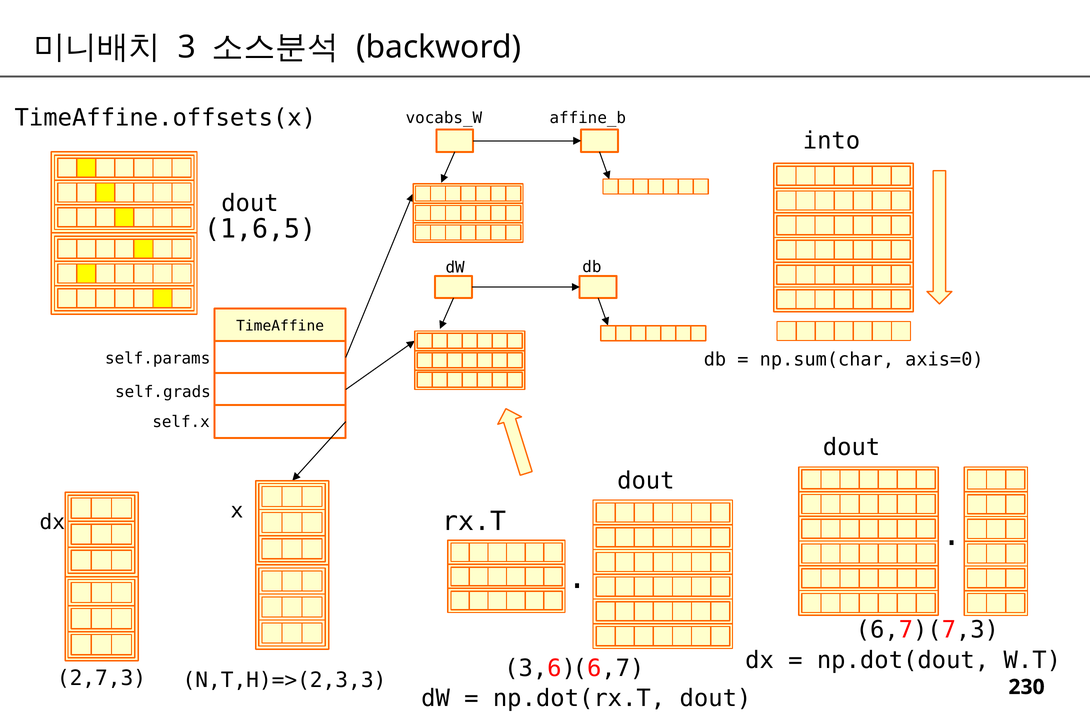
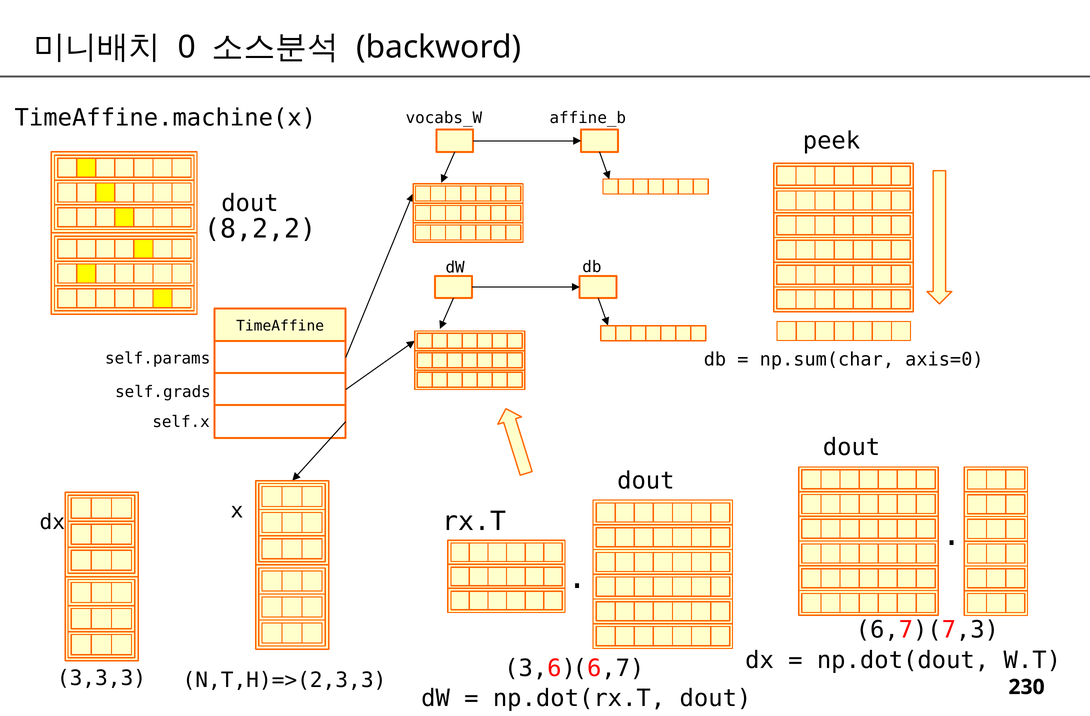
3: 3 -> 0 (187, 47)
TimeAffine.offsets(x: TimeAffine.offsets(x -> TimeAffine.machine(x (165, 118)
into: into -> peek (831, 141)
1,6,5: 1,6,5 -> 8,2,2 (260, 229)
2,7,3: 2,7,3 -> 3,3,3 (101, 678)
